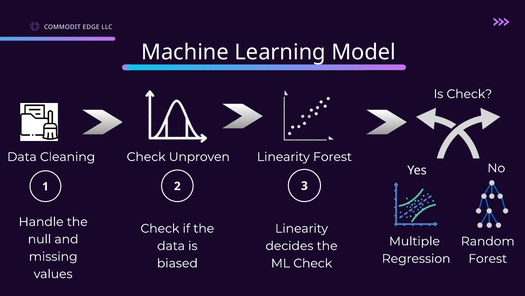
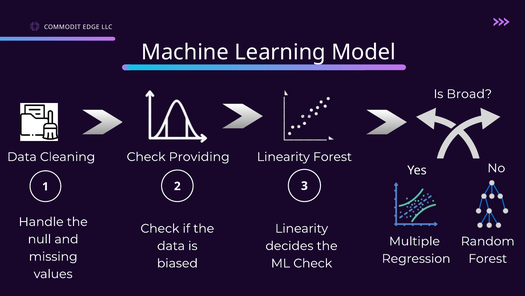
Is Check: Check -> Broad (469, 94)
Unproven: Unproven -> Providing (199, 157)
